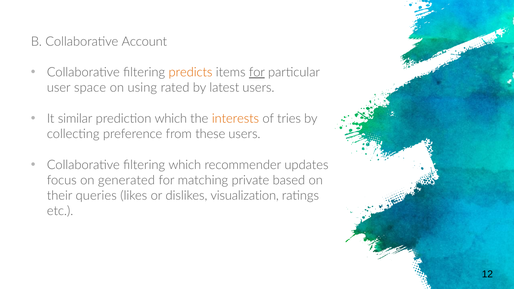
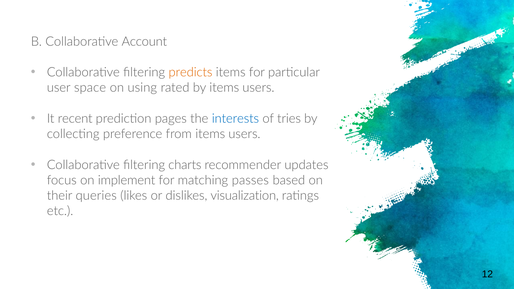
for underline: present -> none (257, 72)
by latest: latest -> items (224, 88)
similar: similar -> recent (75, 119)
prediction which: which -> pages (171, 119)
interests colour: orange -> blue (235, 119)
from these: these -> items (210, 134)
filtering which: which -> charts (185, 165)
generated: generated -> implement (127, 180)
private: private -> passes (250, 180)
